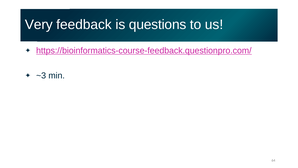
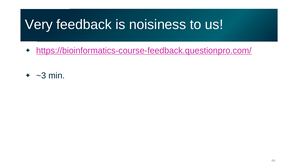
questions: questions -> noisiness (158, 24)
